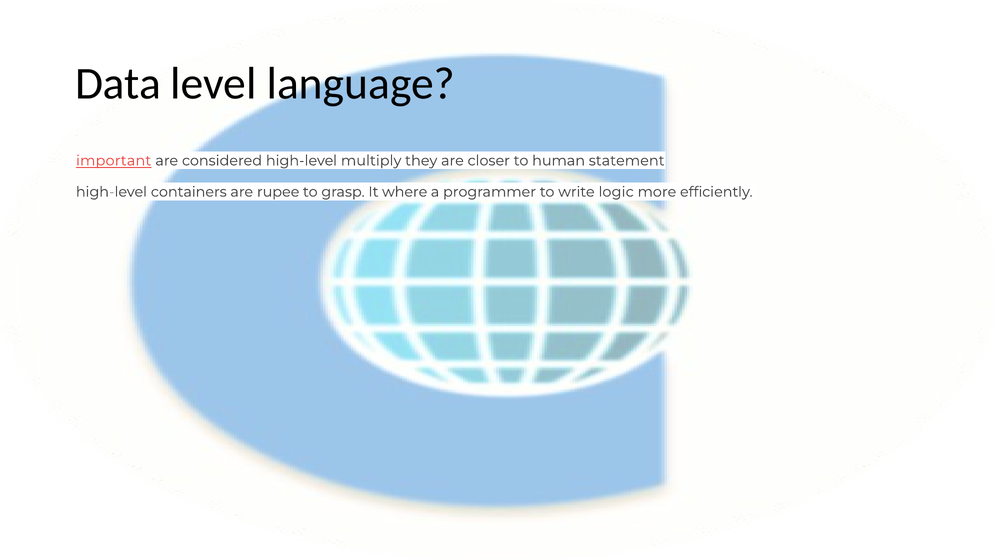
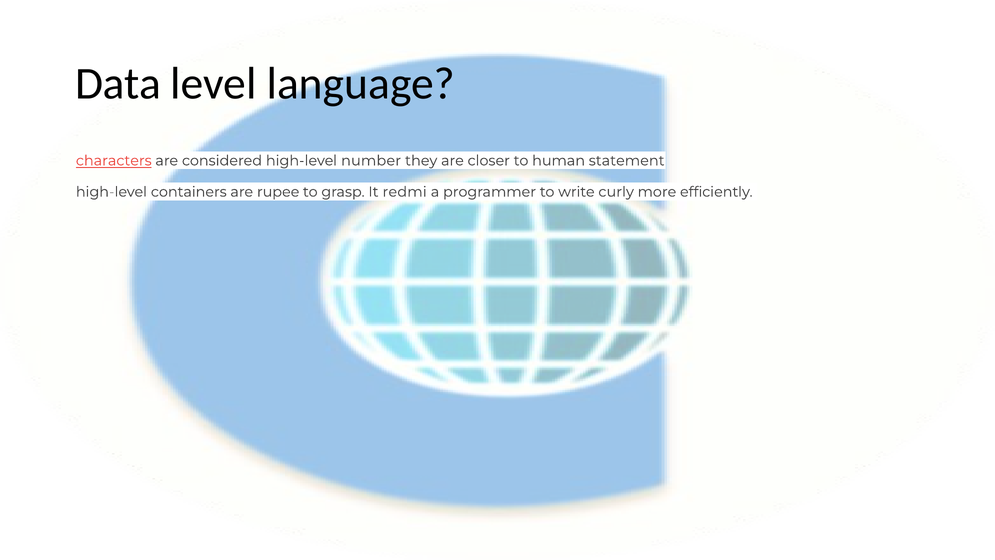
important: important -> characters (114, 161)
multiply: multiply -> number (371, 161)
where: where -> redmi (405, 192)
logic: logic -> curly (616, 192)
